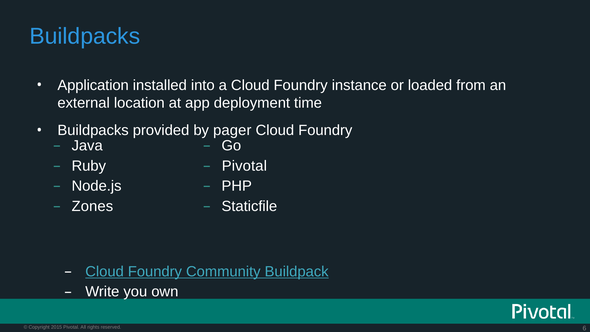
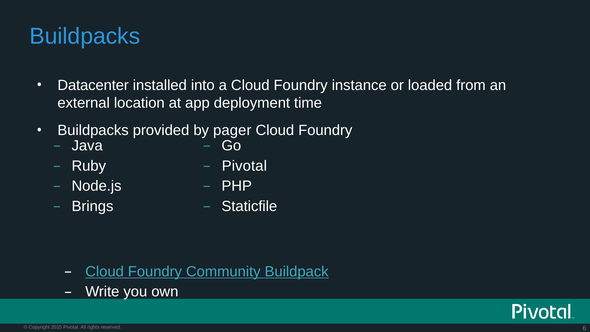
Application: Application -> Datacenter (93, 85)
Zones: Zones -> Brings (93, 206)
